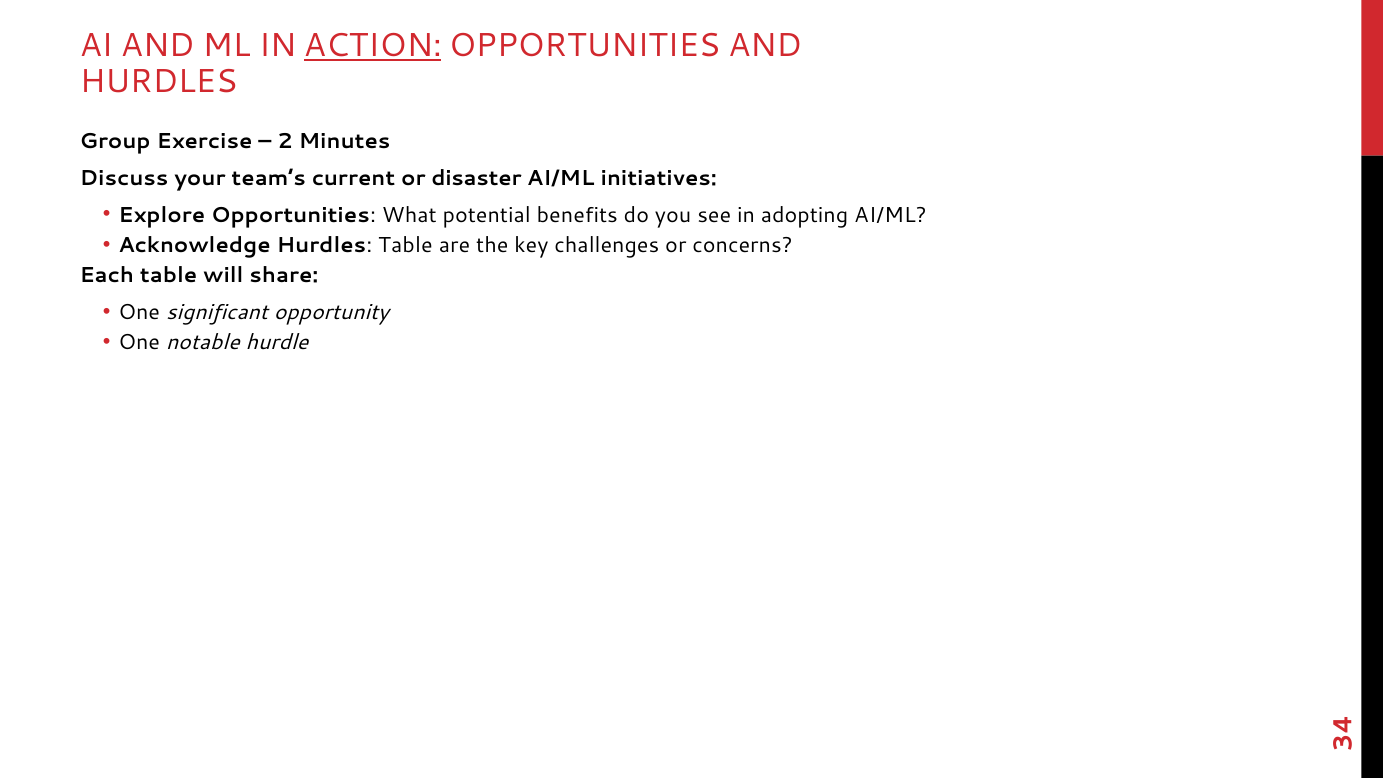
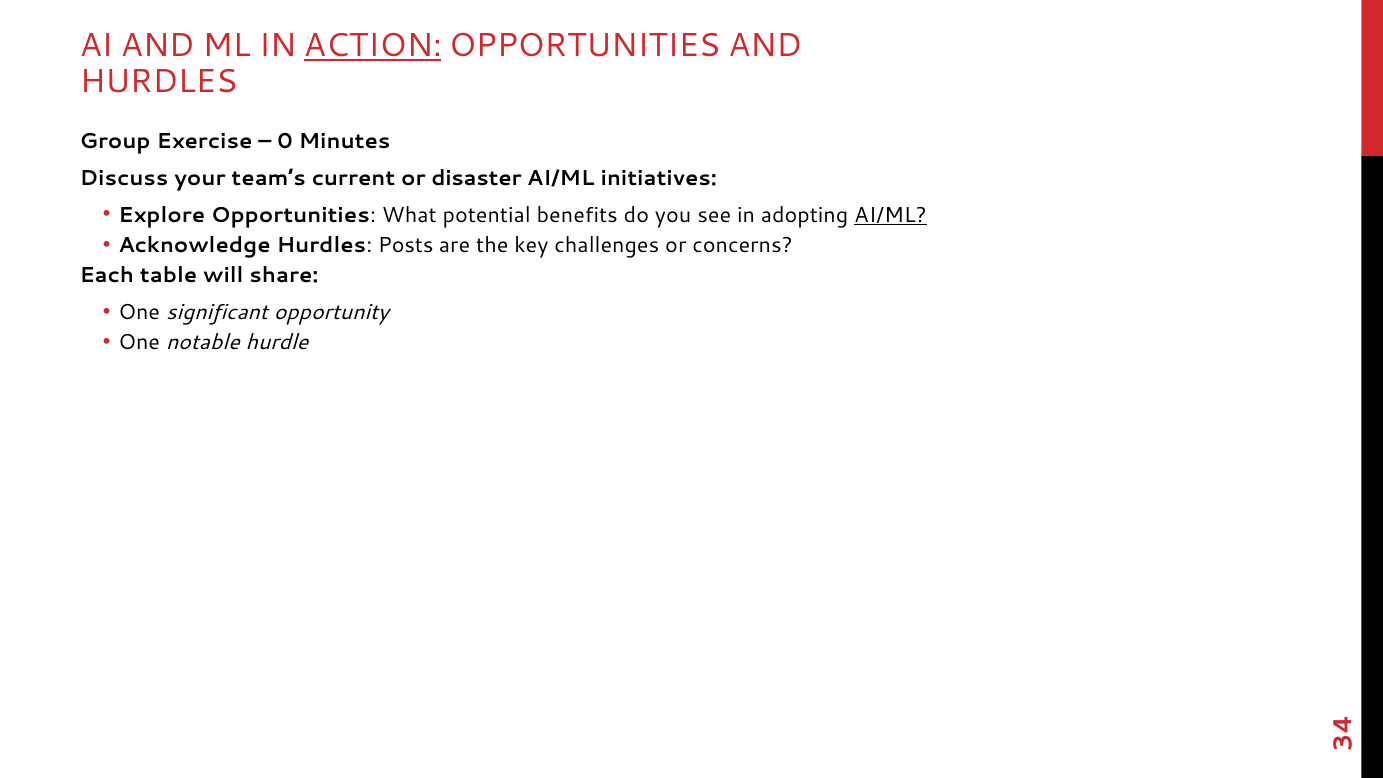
2: 2 -> 0 (285, 141)
AI/ML underline: none -> present (891, 215)
Hurdles Table: Table -> Posts (406, 245)
